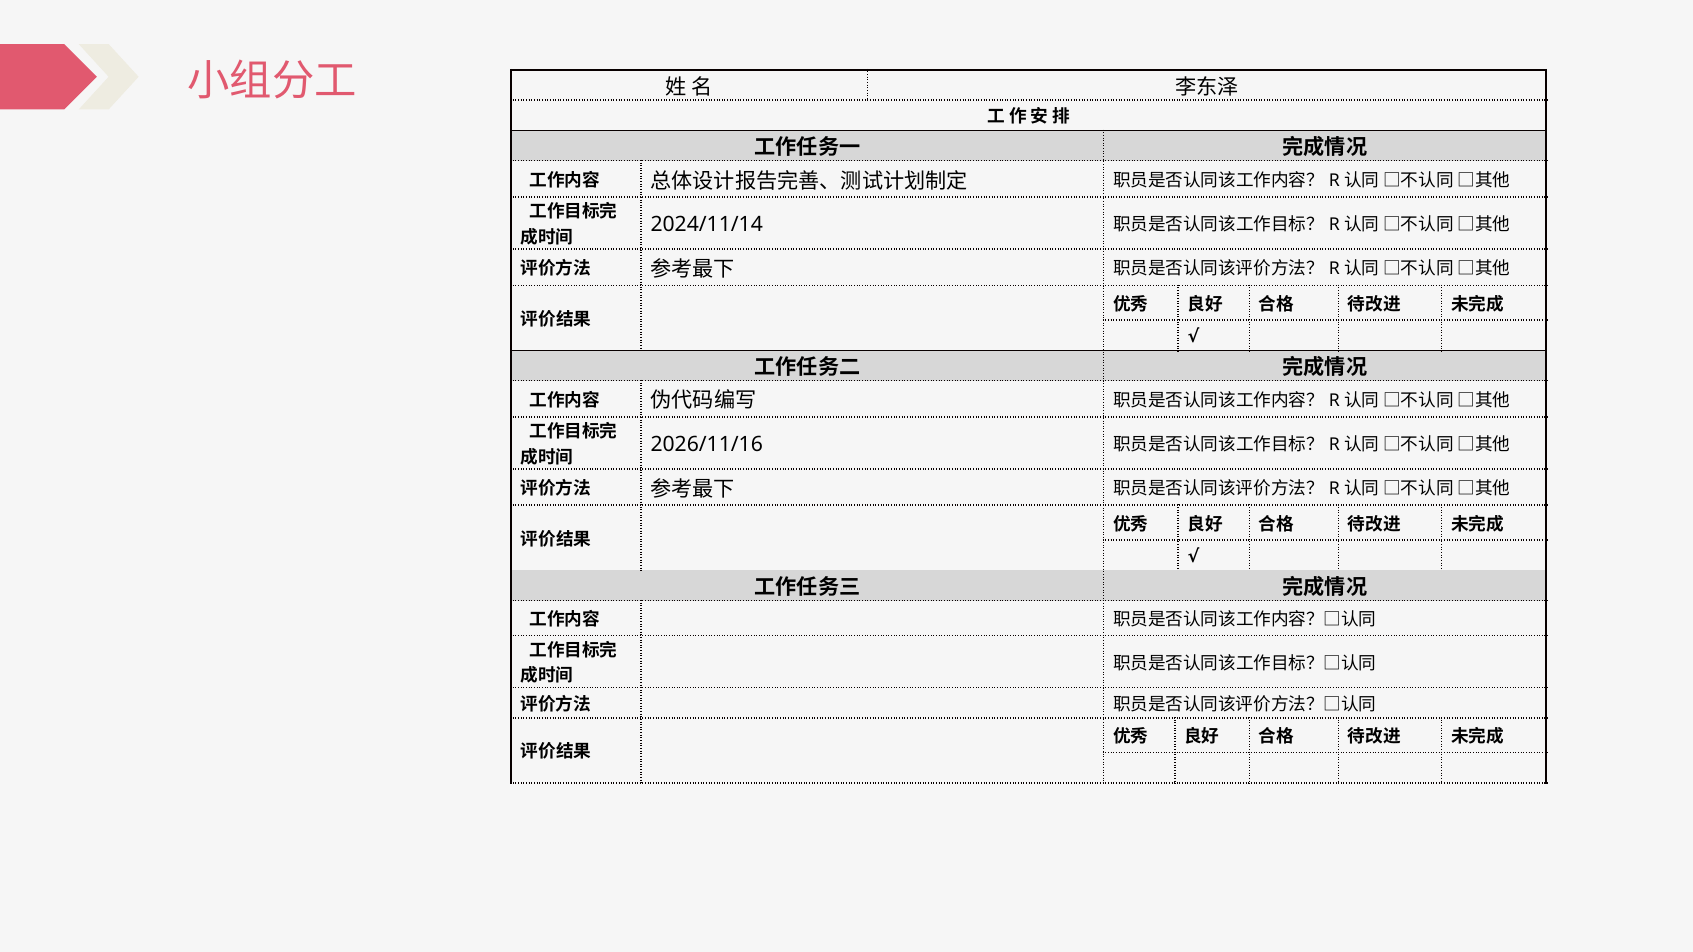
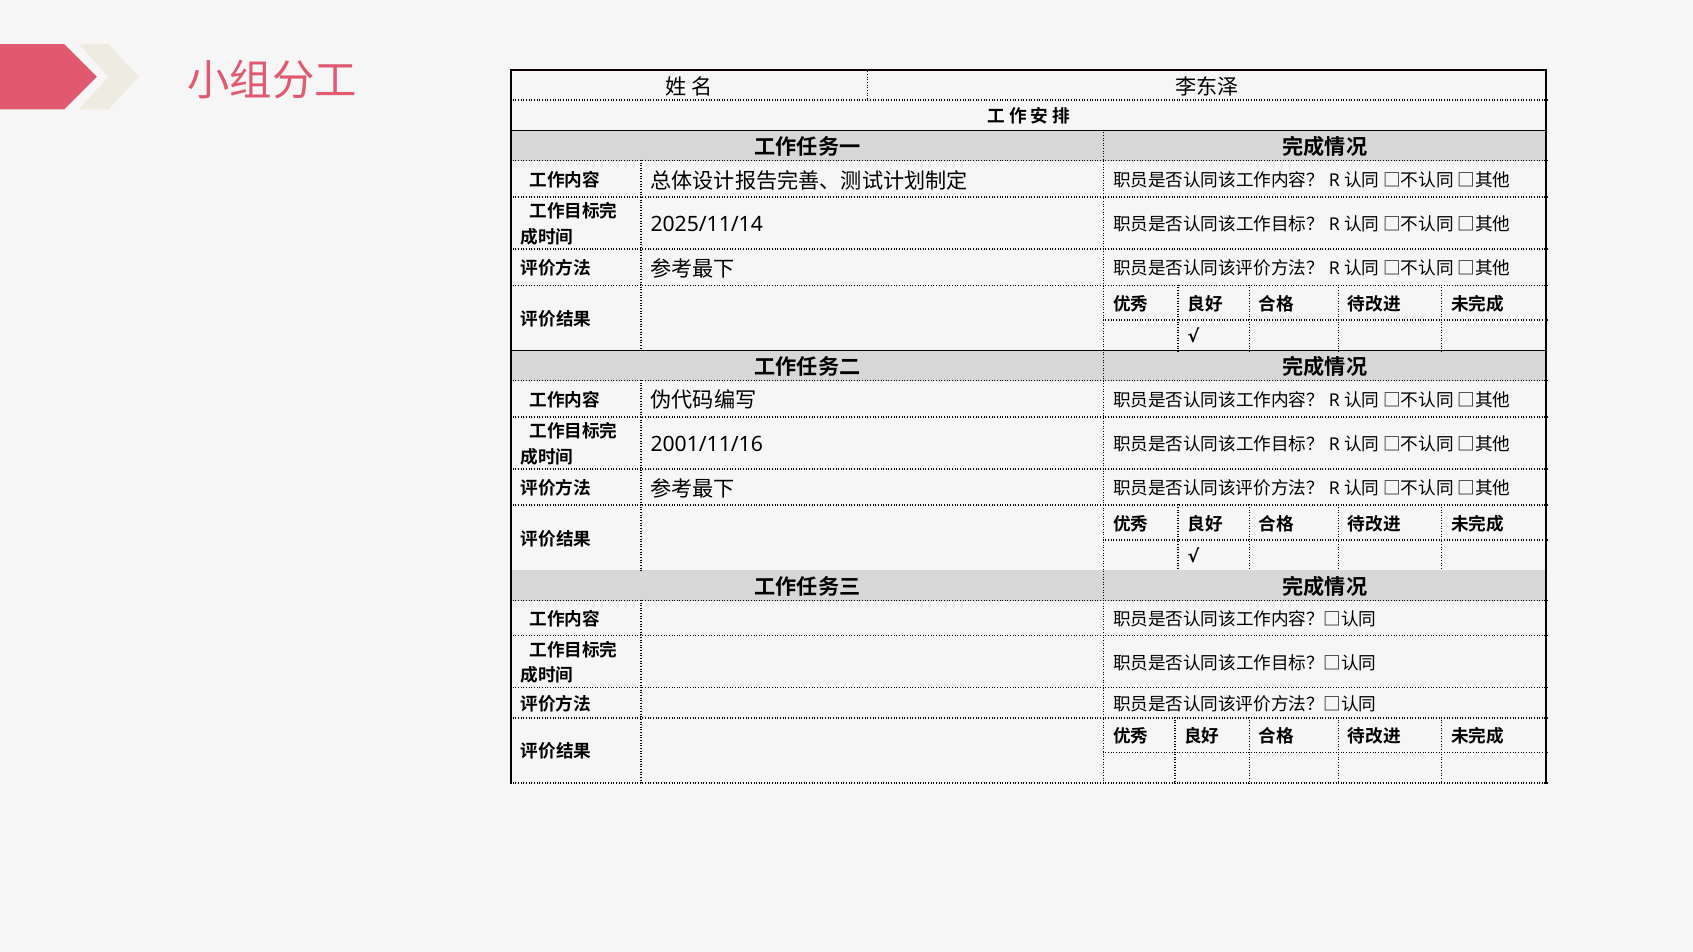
2024/11/14: 2024/11/14 -> 2025/11/14 (707, 224)
2026/11/16: 2026/11/16 -> 2001/11/16 (707, 444)
